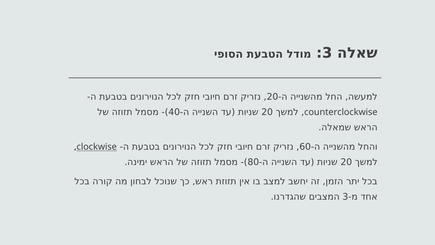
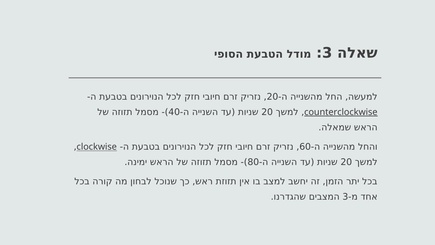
counterclockwise underline: none -> present (341, 112)
